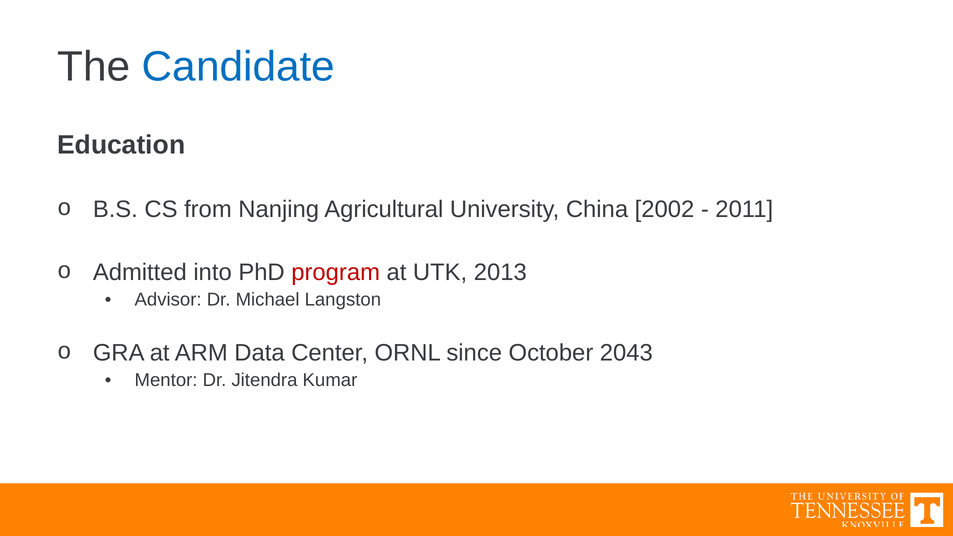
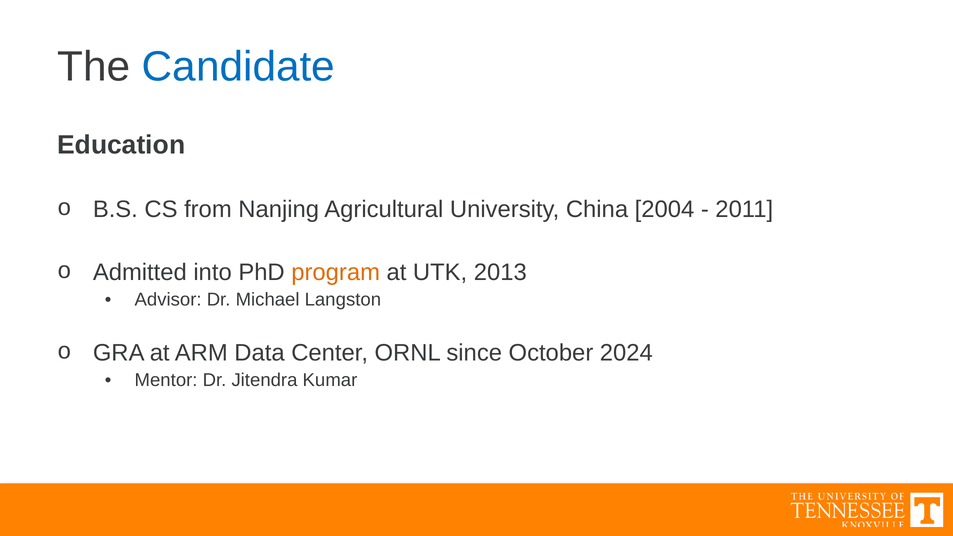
2002: 2002 -> 2004 (665, 209)
program colour: red -> orange (336, 272)
2043: 2043 -> 2024 (626, 353)
